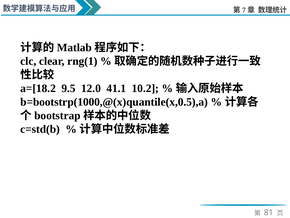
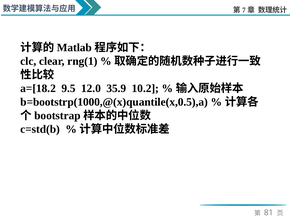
41.1: 41.1 -> 35.9 (116, 88)
